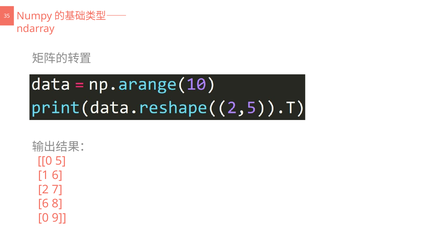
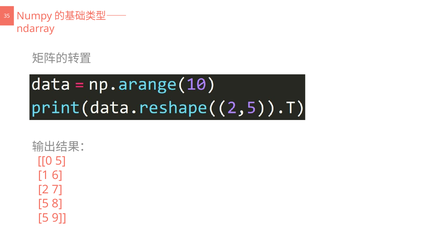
6: 6 -> 5 (43, 204)
0: 0 -> 5 (43, 218)
